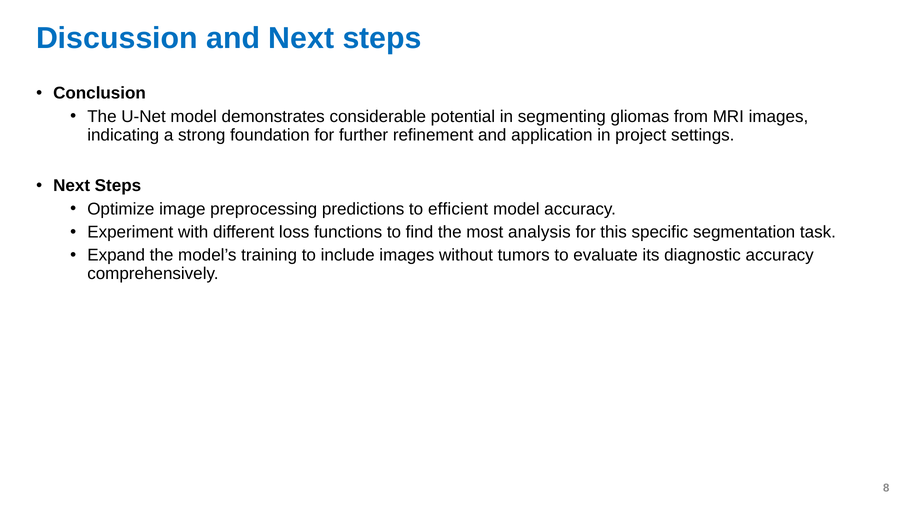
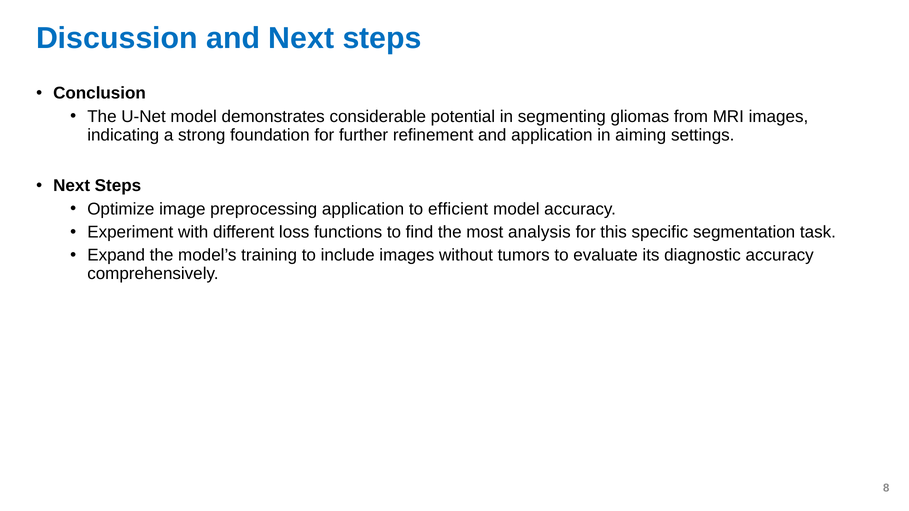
project: project -> aiming (641, 135)
preprocessing predictions: predictions -> application (363, 209)
